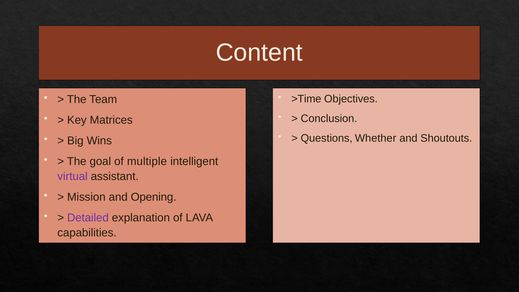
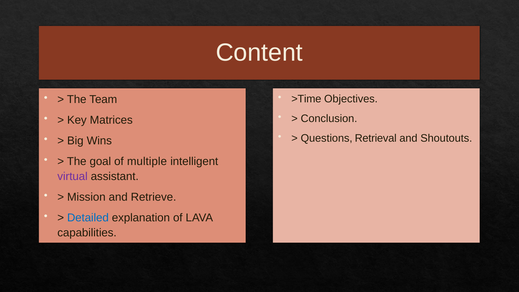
Whether: Whether -> Retrieval (376, 138)
Opening: Opening -> Retrieve (154, 197)
Detailed colour: purple -> blue (88, 218)
